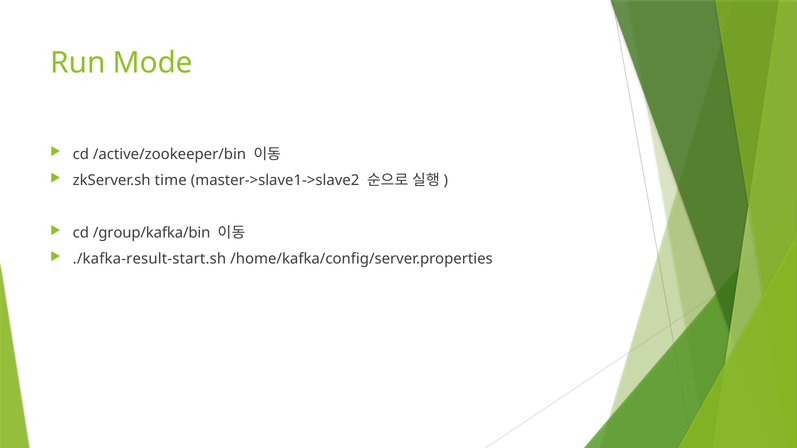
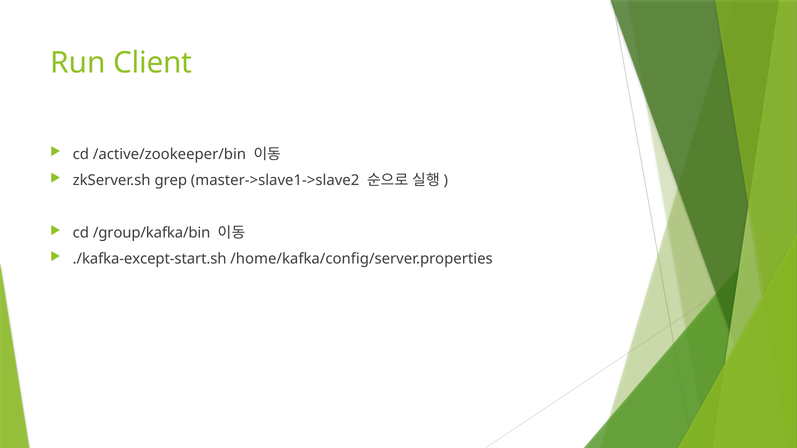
Mode: Mode -> Client (153, 63)
time: time -> grep (171, 180)
./kafka-result-start.sh: ./kafka-result-start.sh -> ./kafka-except-start.sh (150, 259)
